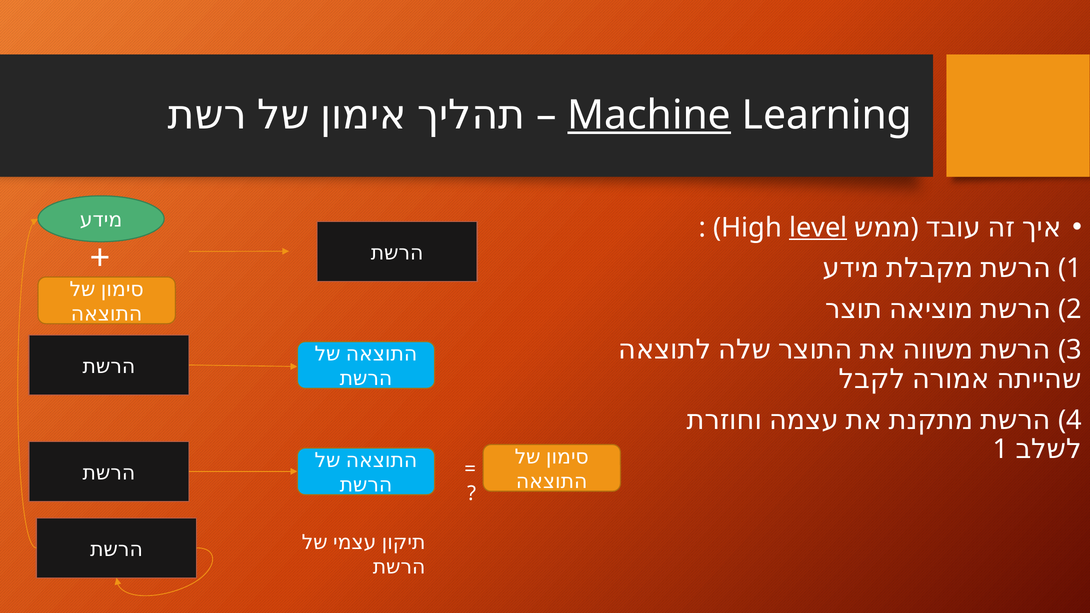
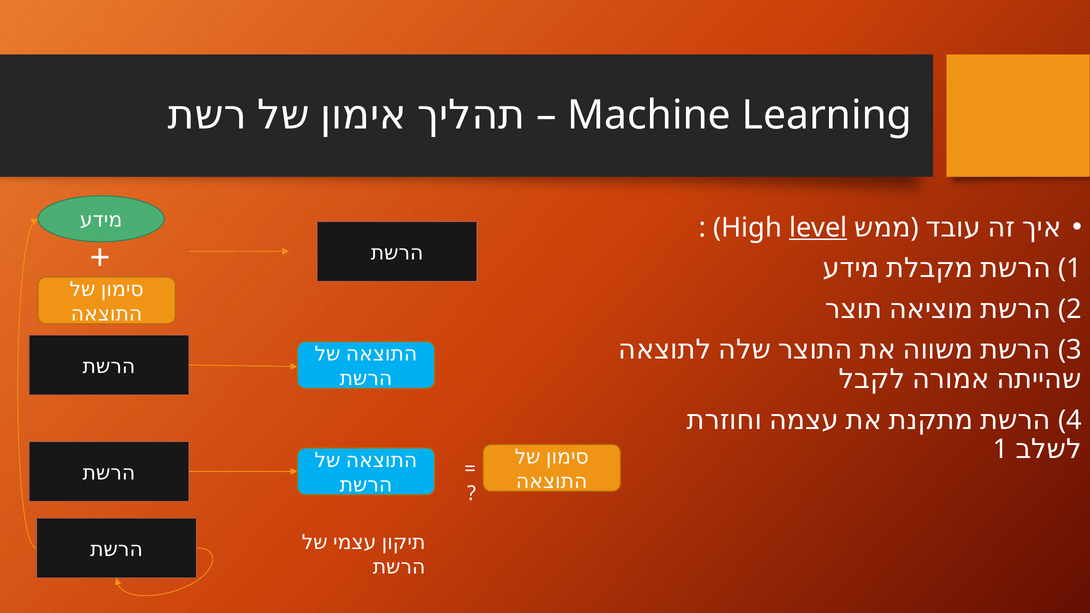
Machine underline: present -> none (649, 115)
